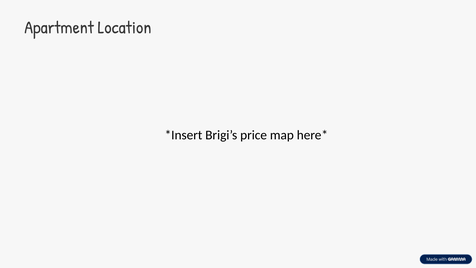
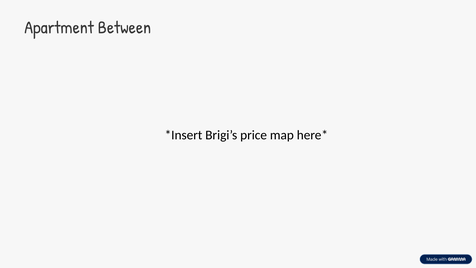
Location: Location -> Between (125, 28)
